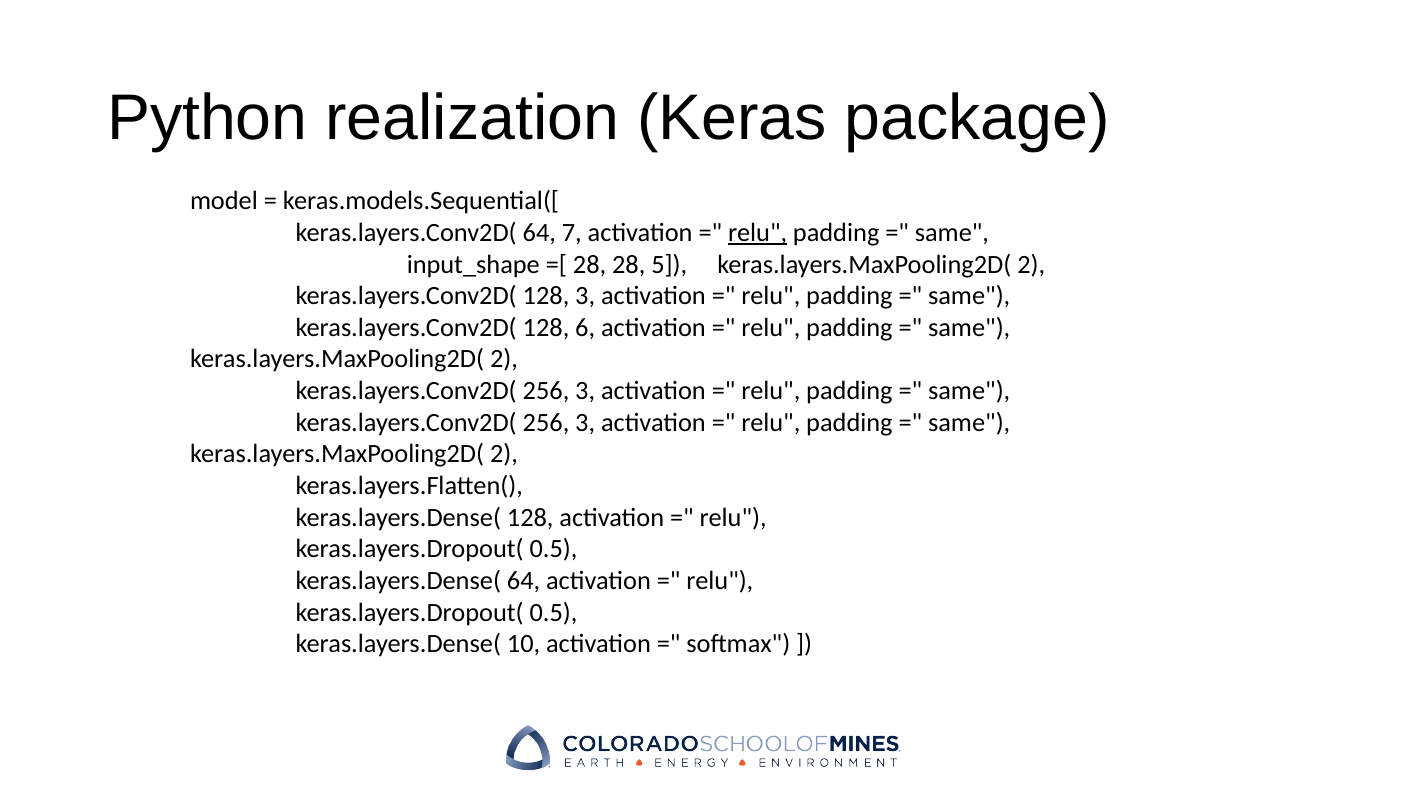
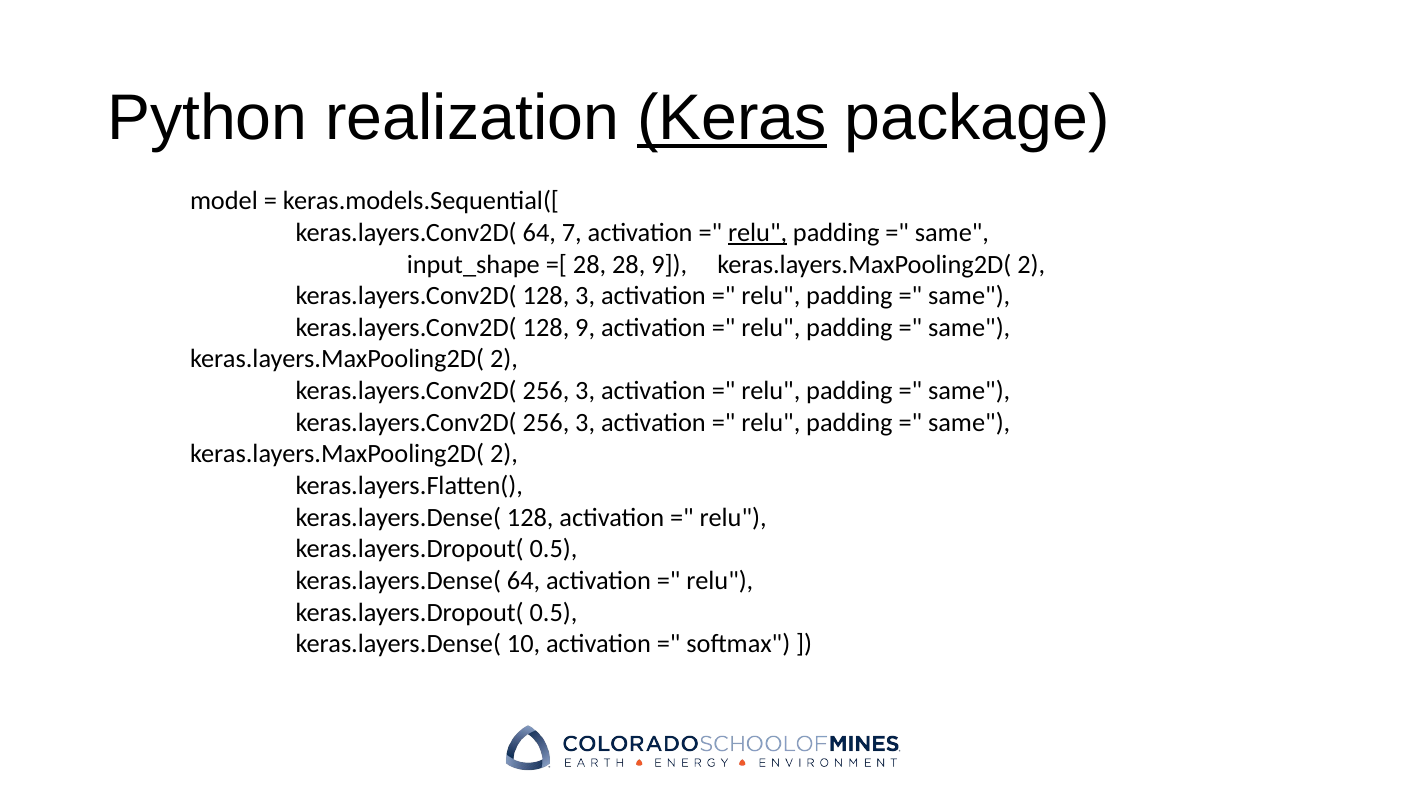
Keras underline: none -> present (732, 118)
28 5: 5 -> 9 (669, 264)
128 6: 6 -> 9 (585, 328)
